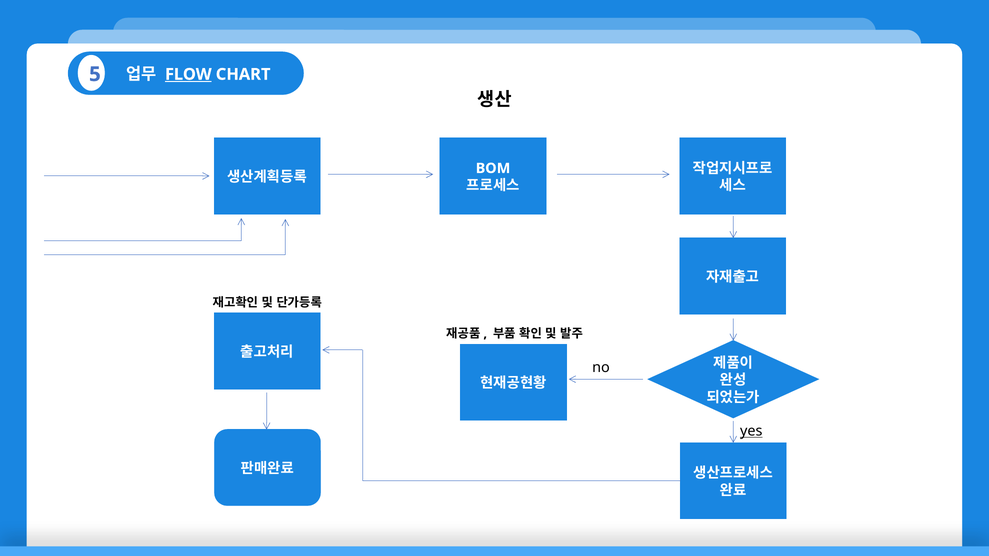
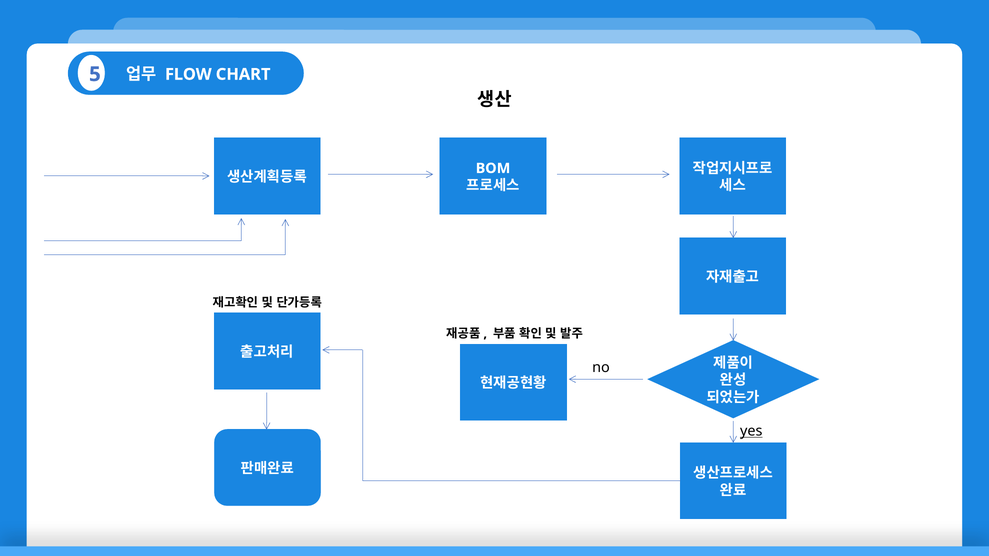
FLOW underline: present -> none (188, 74)
